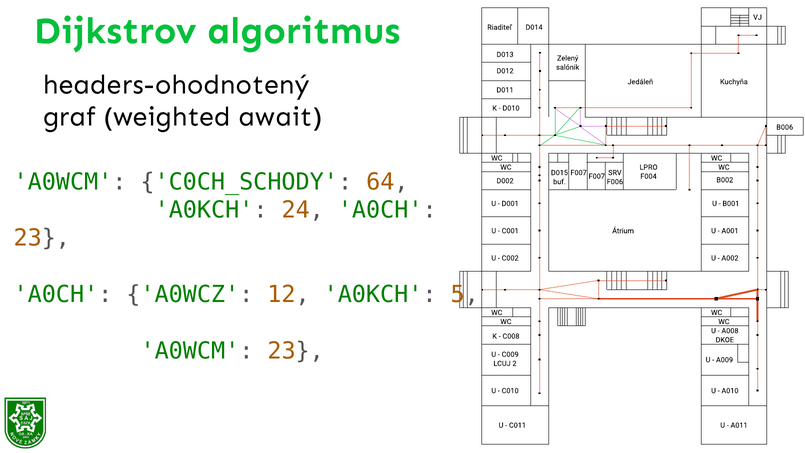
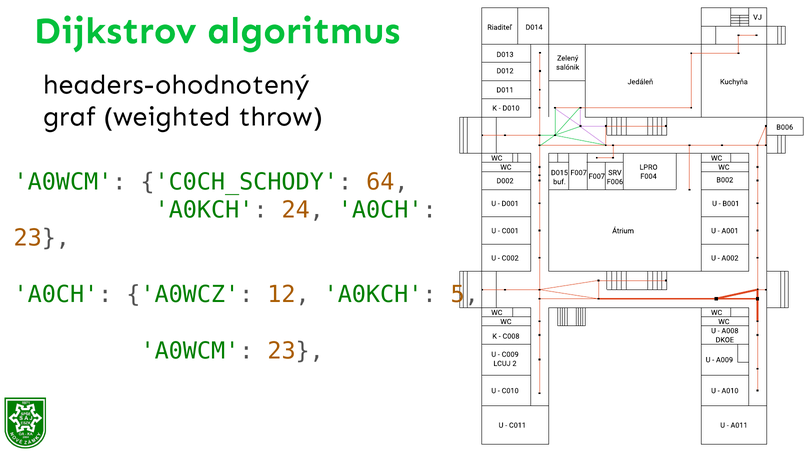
await: await -> throw (281, 117)
